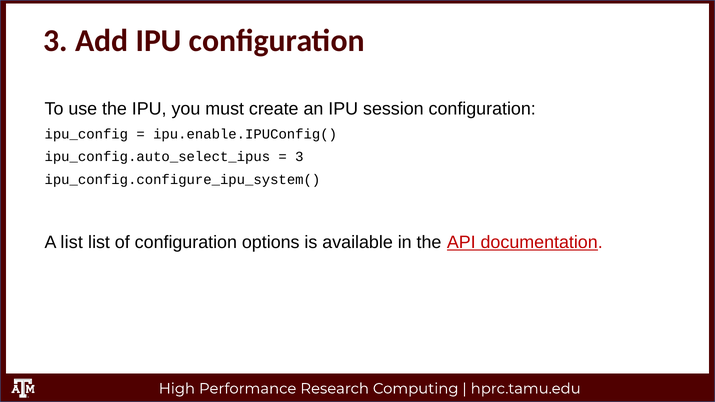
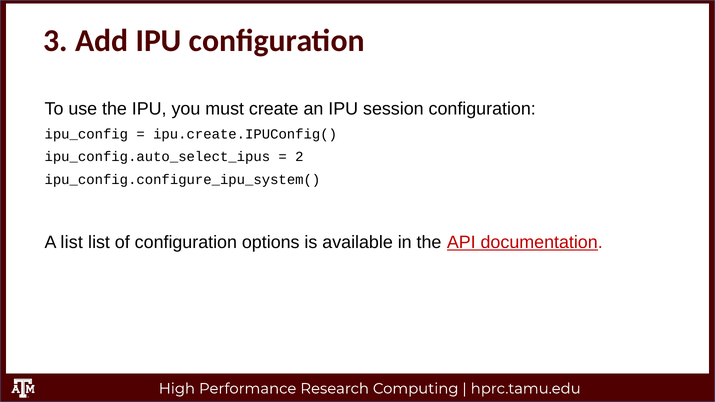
ipu.enable.IPUConfig(: ipu.enable.IPUConfig( -> ipu.create.IPUConfig( (245, 134)
3: 3 -> 2 (299, 157)
